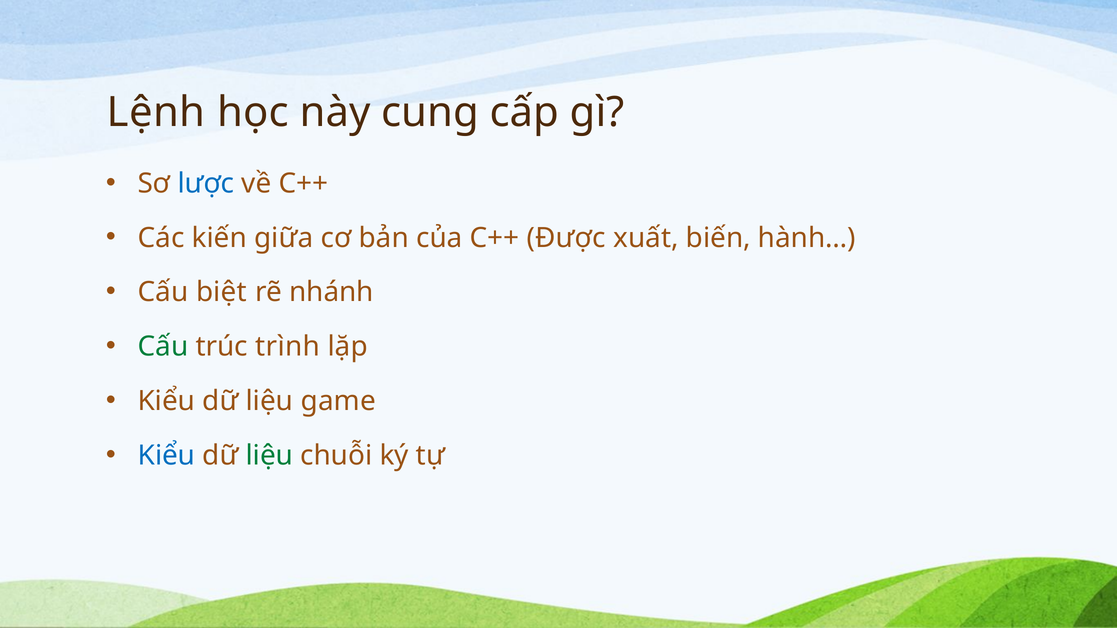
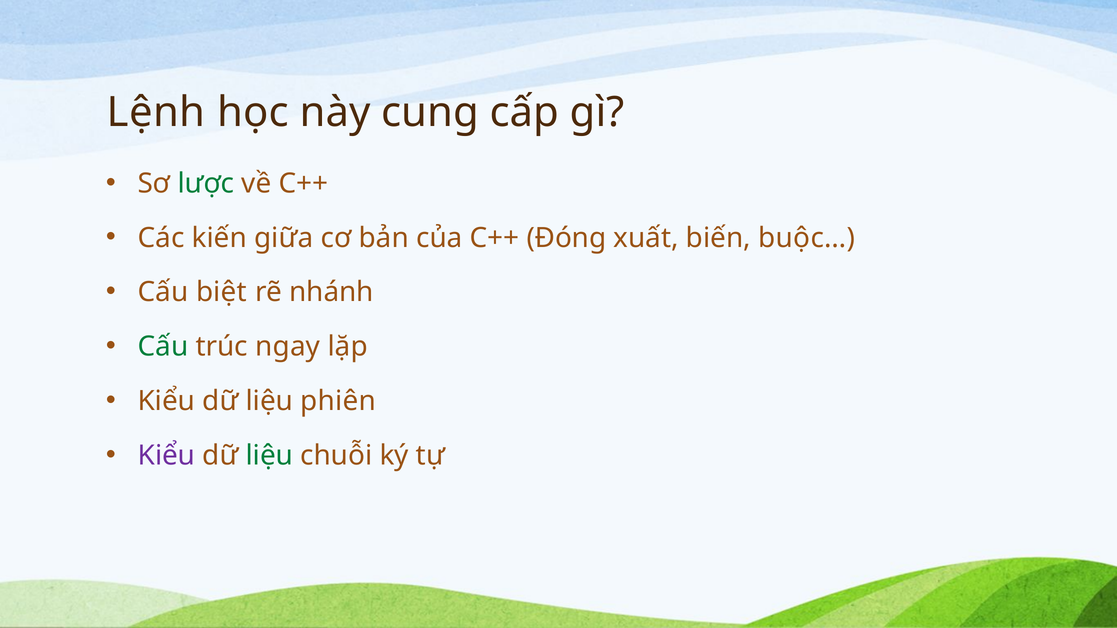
lược colour: blue -> green (206, 183)
Được: Được -> Đóng (566, 238)
hành…: hành… -> buộc… (807, 238)
trình: trình -> ngay (288, 347)
game: game -> phiên (338, 401)
Kiểu colour: blue -> purple (167, 456)
